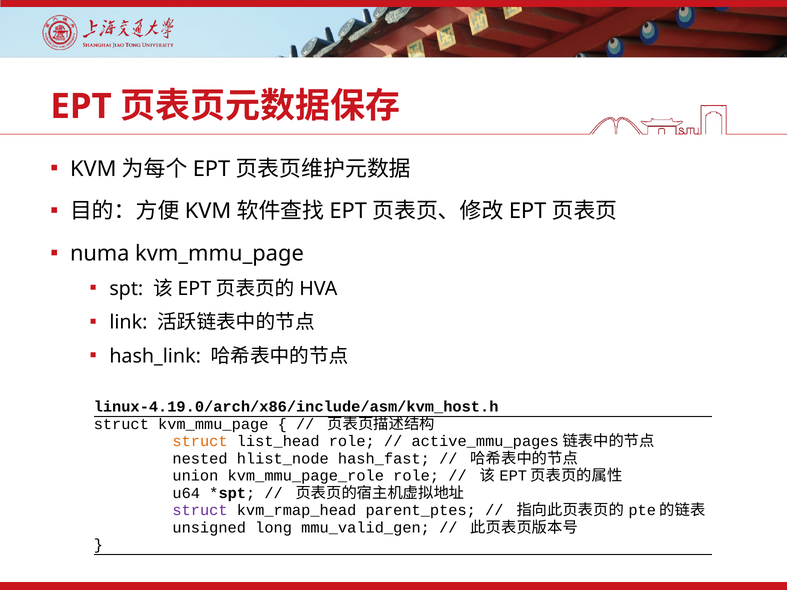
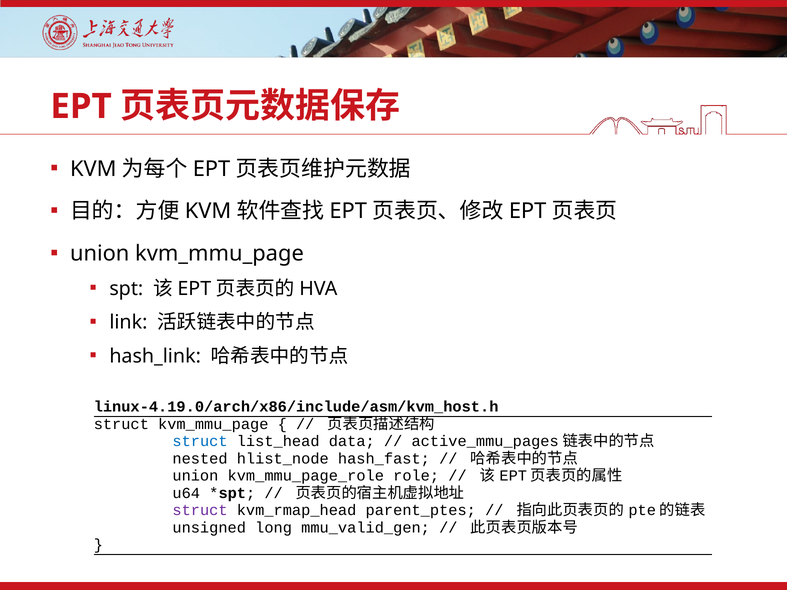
numa: numa -> union (100, 254)
struct colour: orange -> blue (200, 442)
role: role -> data (352, 442)
